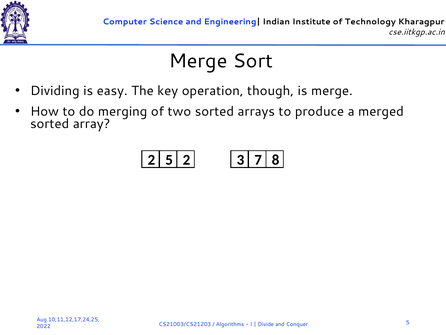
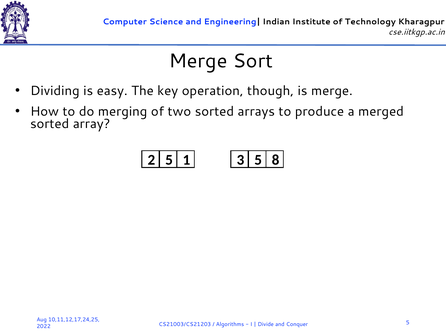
5 2: 2 -> 1 (186, 160)
3 7: 7 -> 5 (258, 160)
